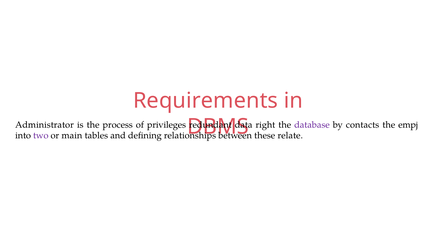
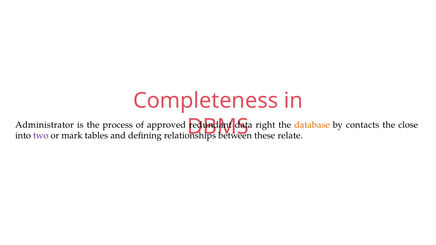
Requirements: Requirements -> Completeness (206, 101)
privileges: privileges -> approved (166, 125)
database colour: purple -> orange (312, 125)
empj: empj -> close (408, 125)
main: main -> mark (72, 136)
